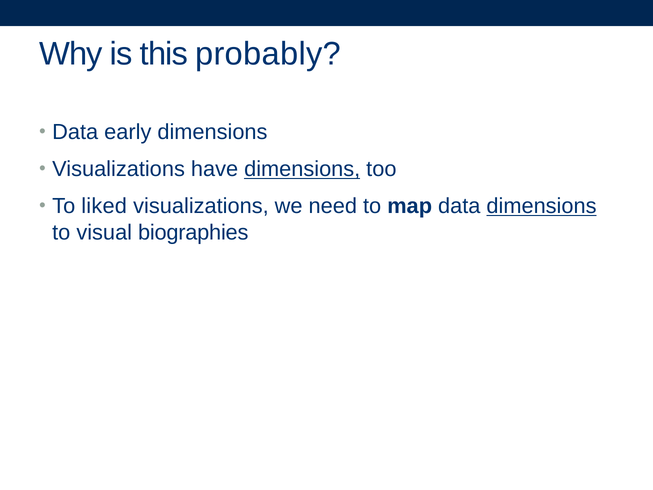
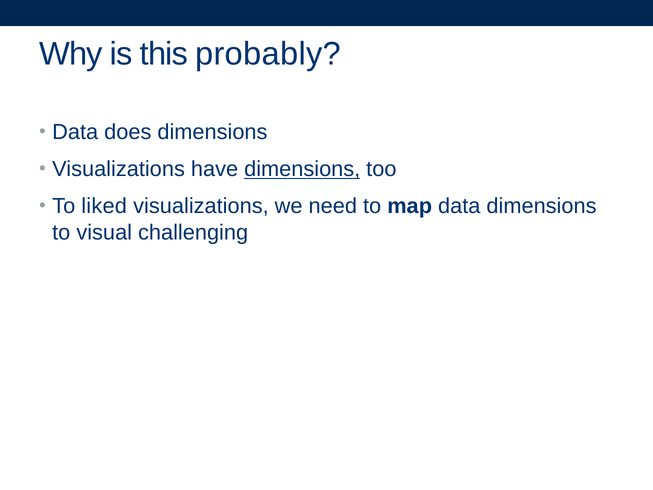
early: early -> does (128, 132)
dimensions underline: present -> none (542, 206)
biographies: biographies -> challenging (193, 232)
